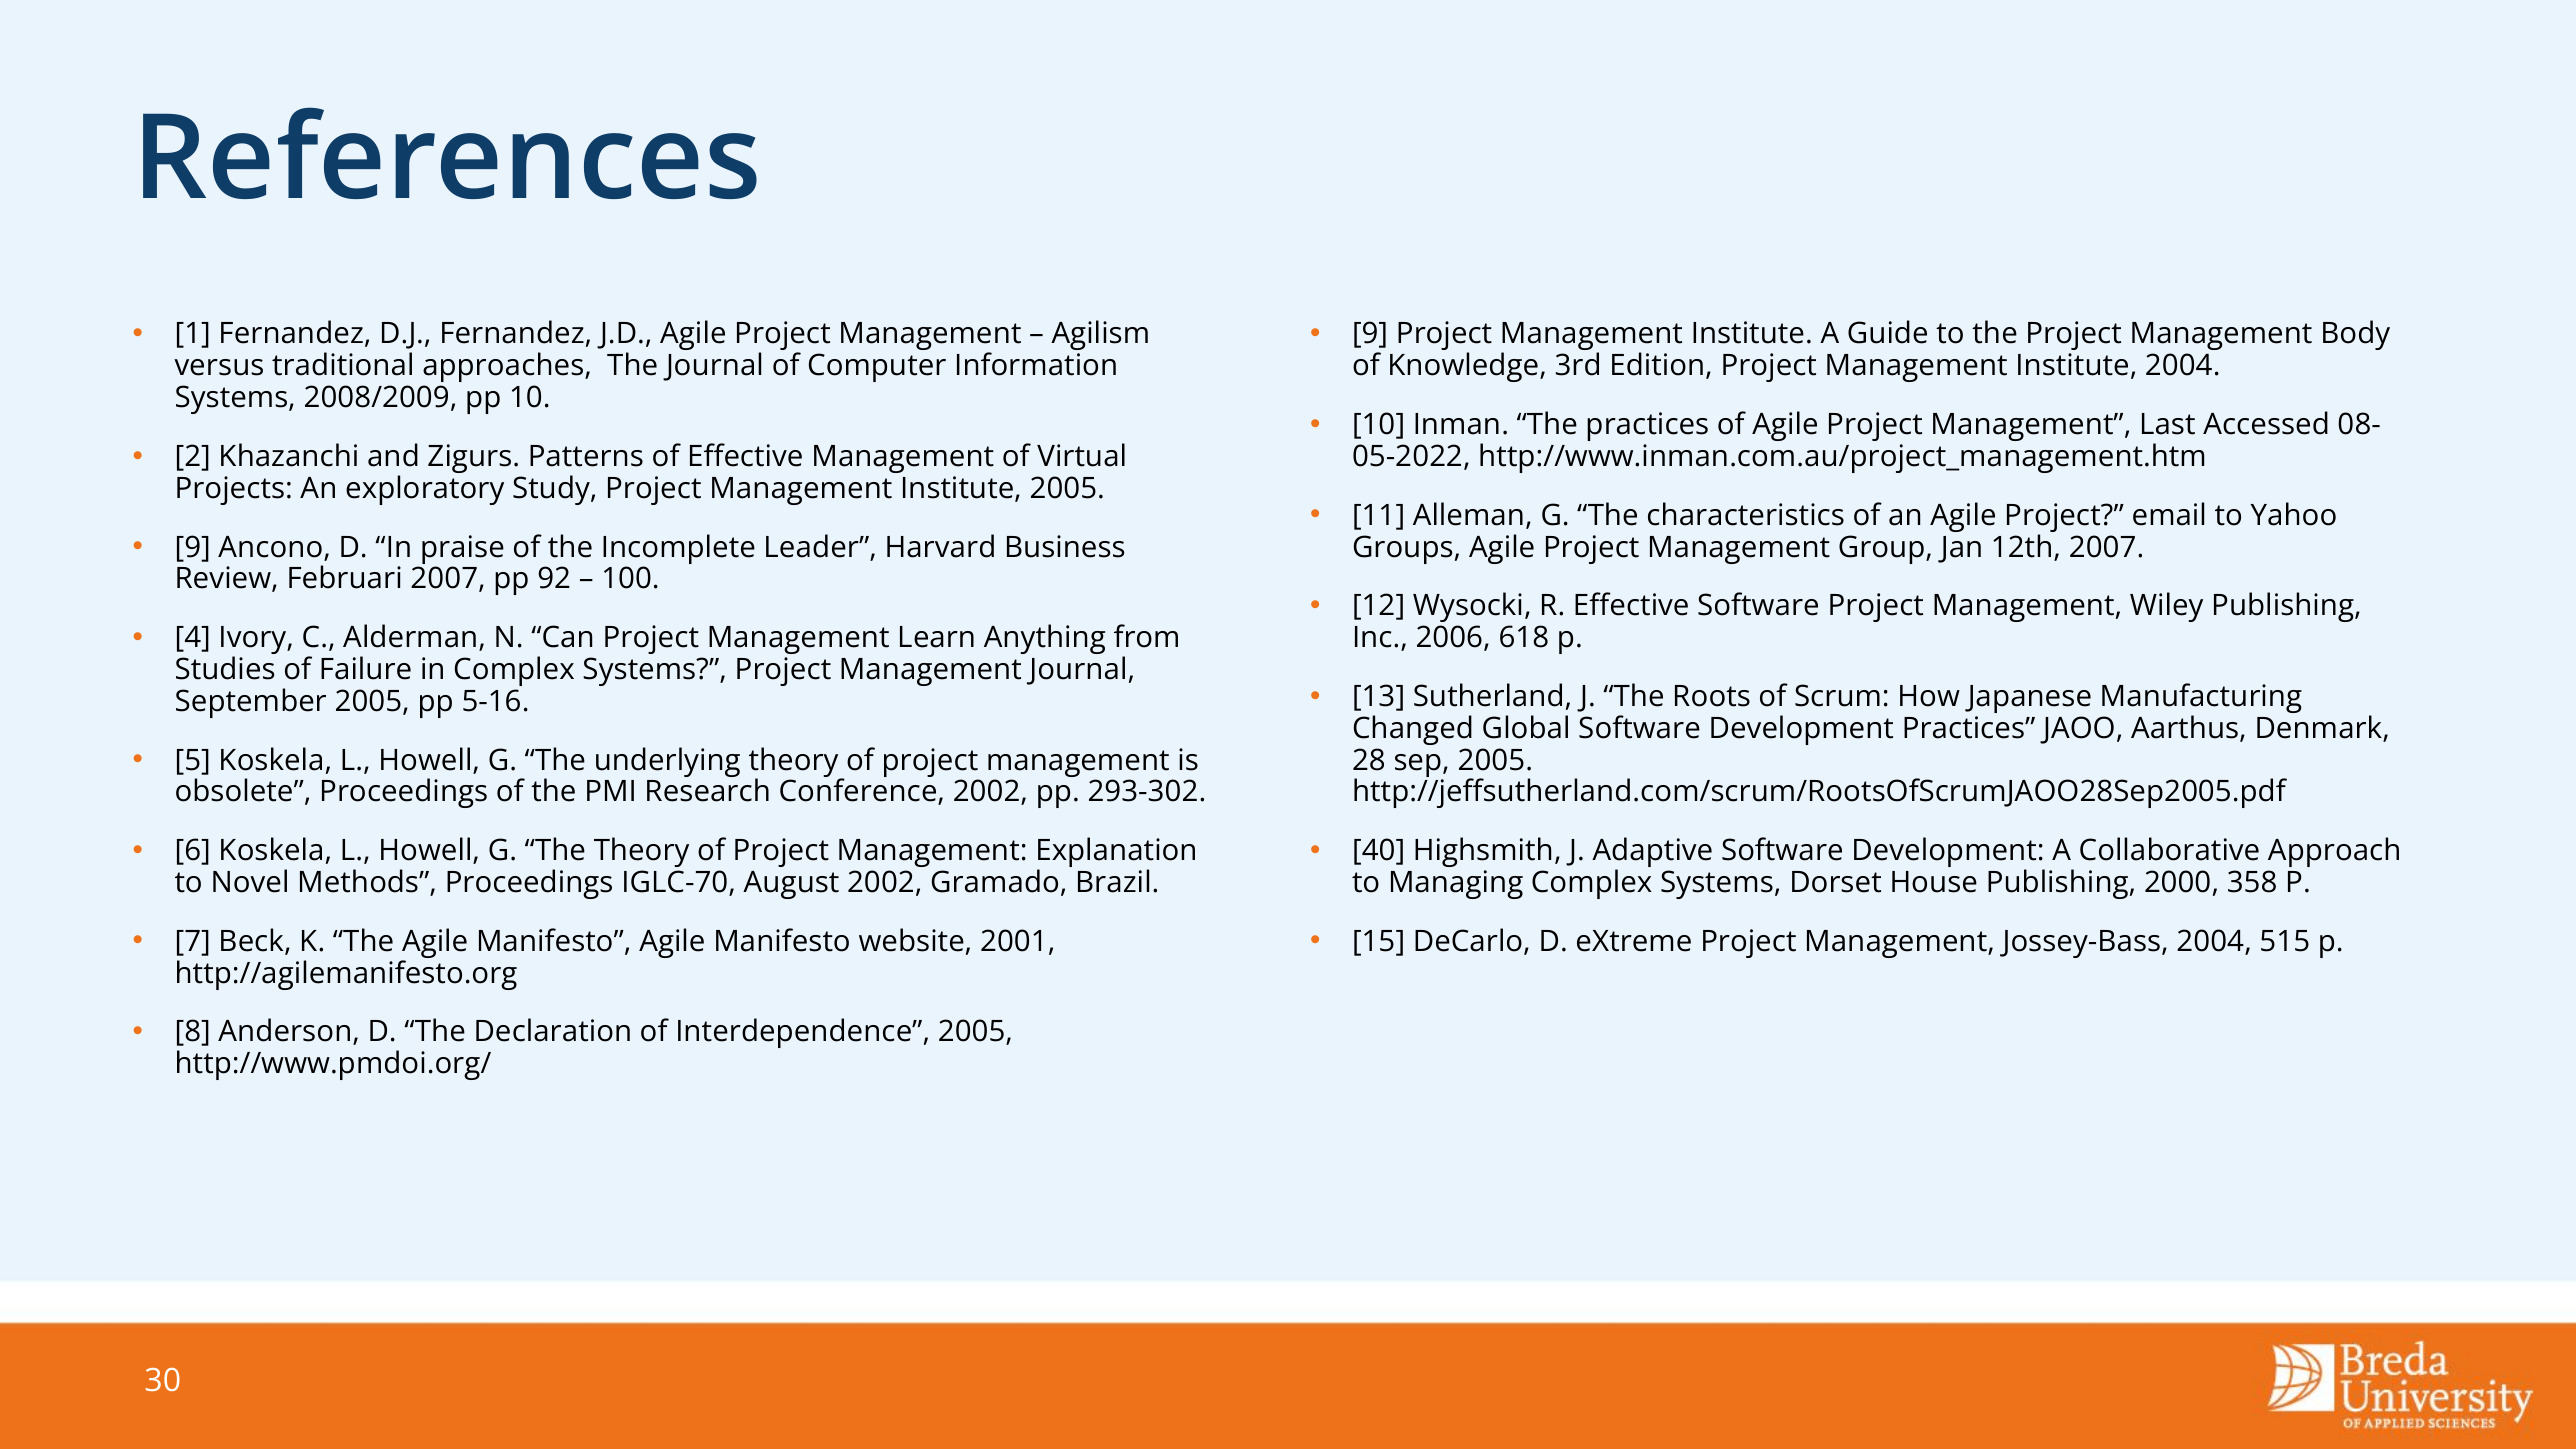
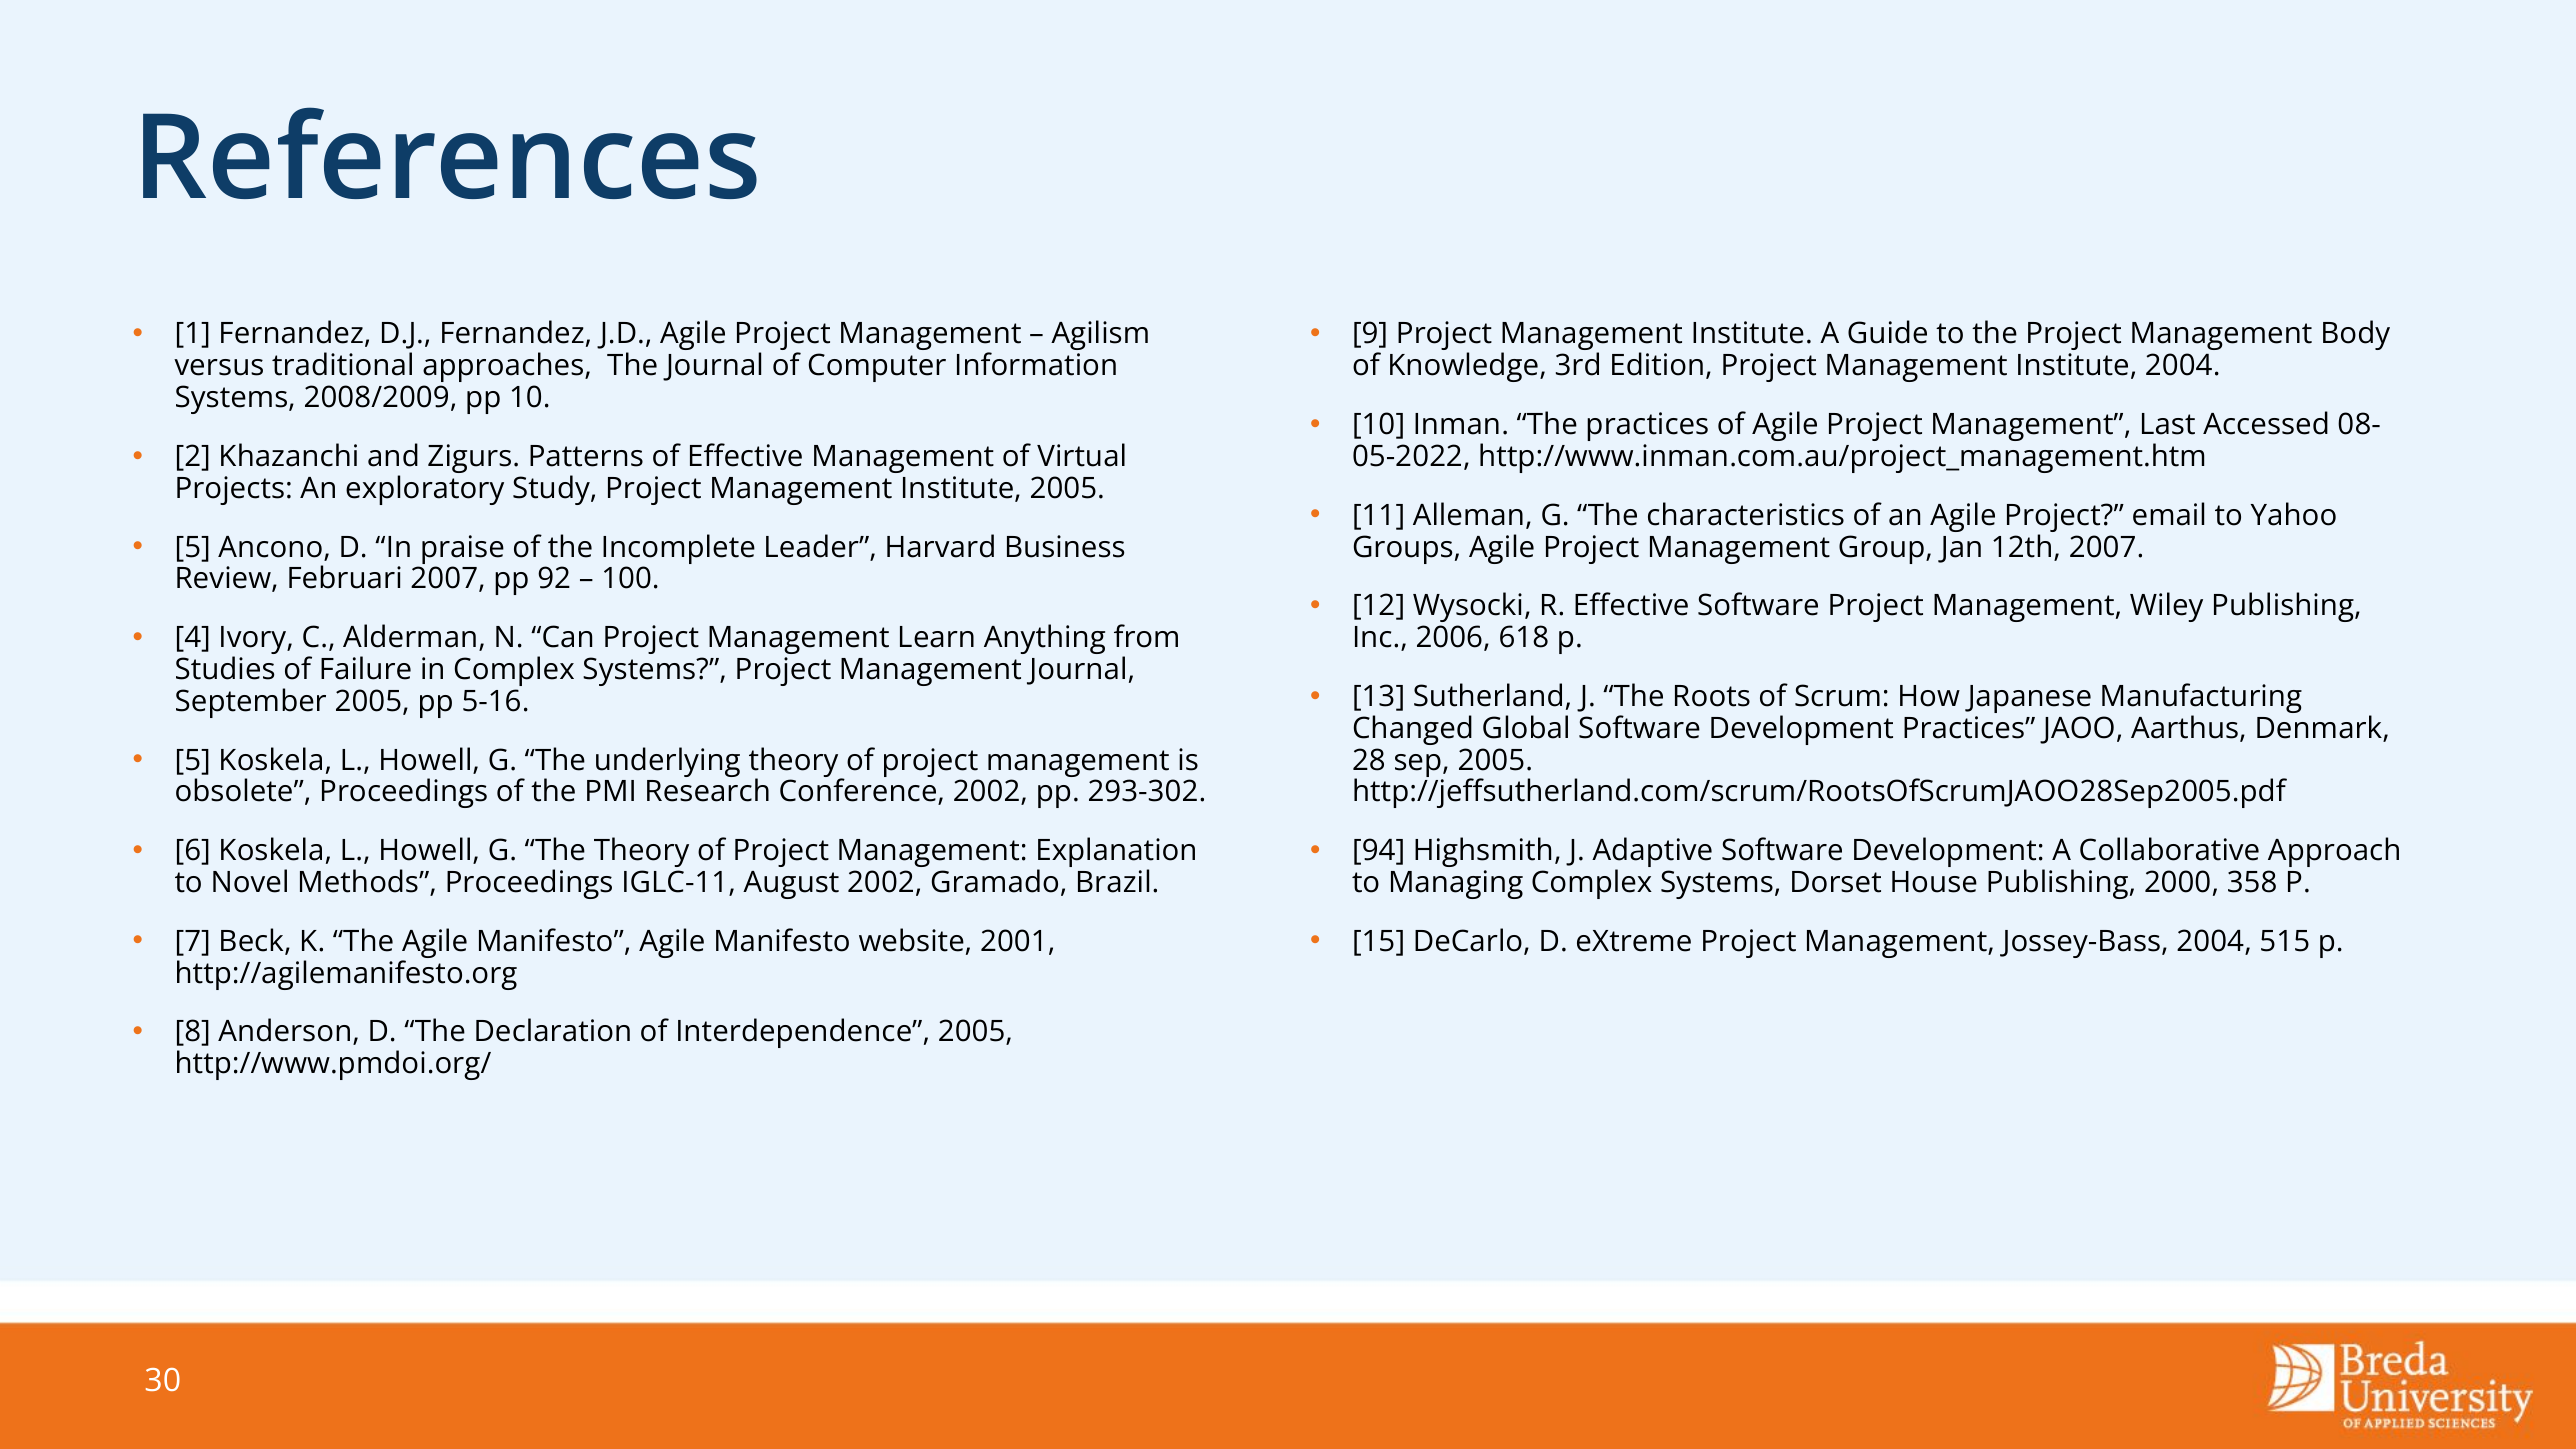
9: 9 -> 5 (193, 547)
40: 40 -> 94 (1379, 851)
IGLC-70: IGLC-70 -> IGLC-11 (679, 883)
